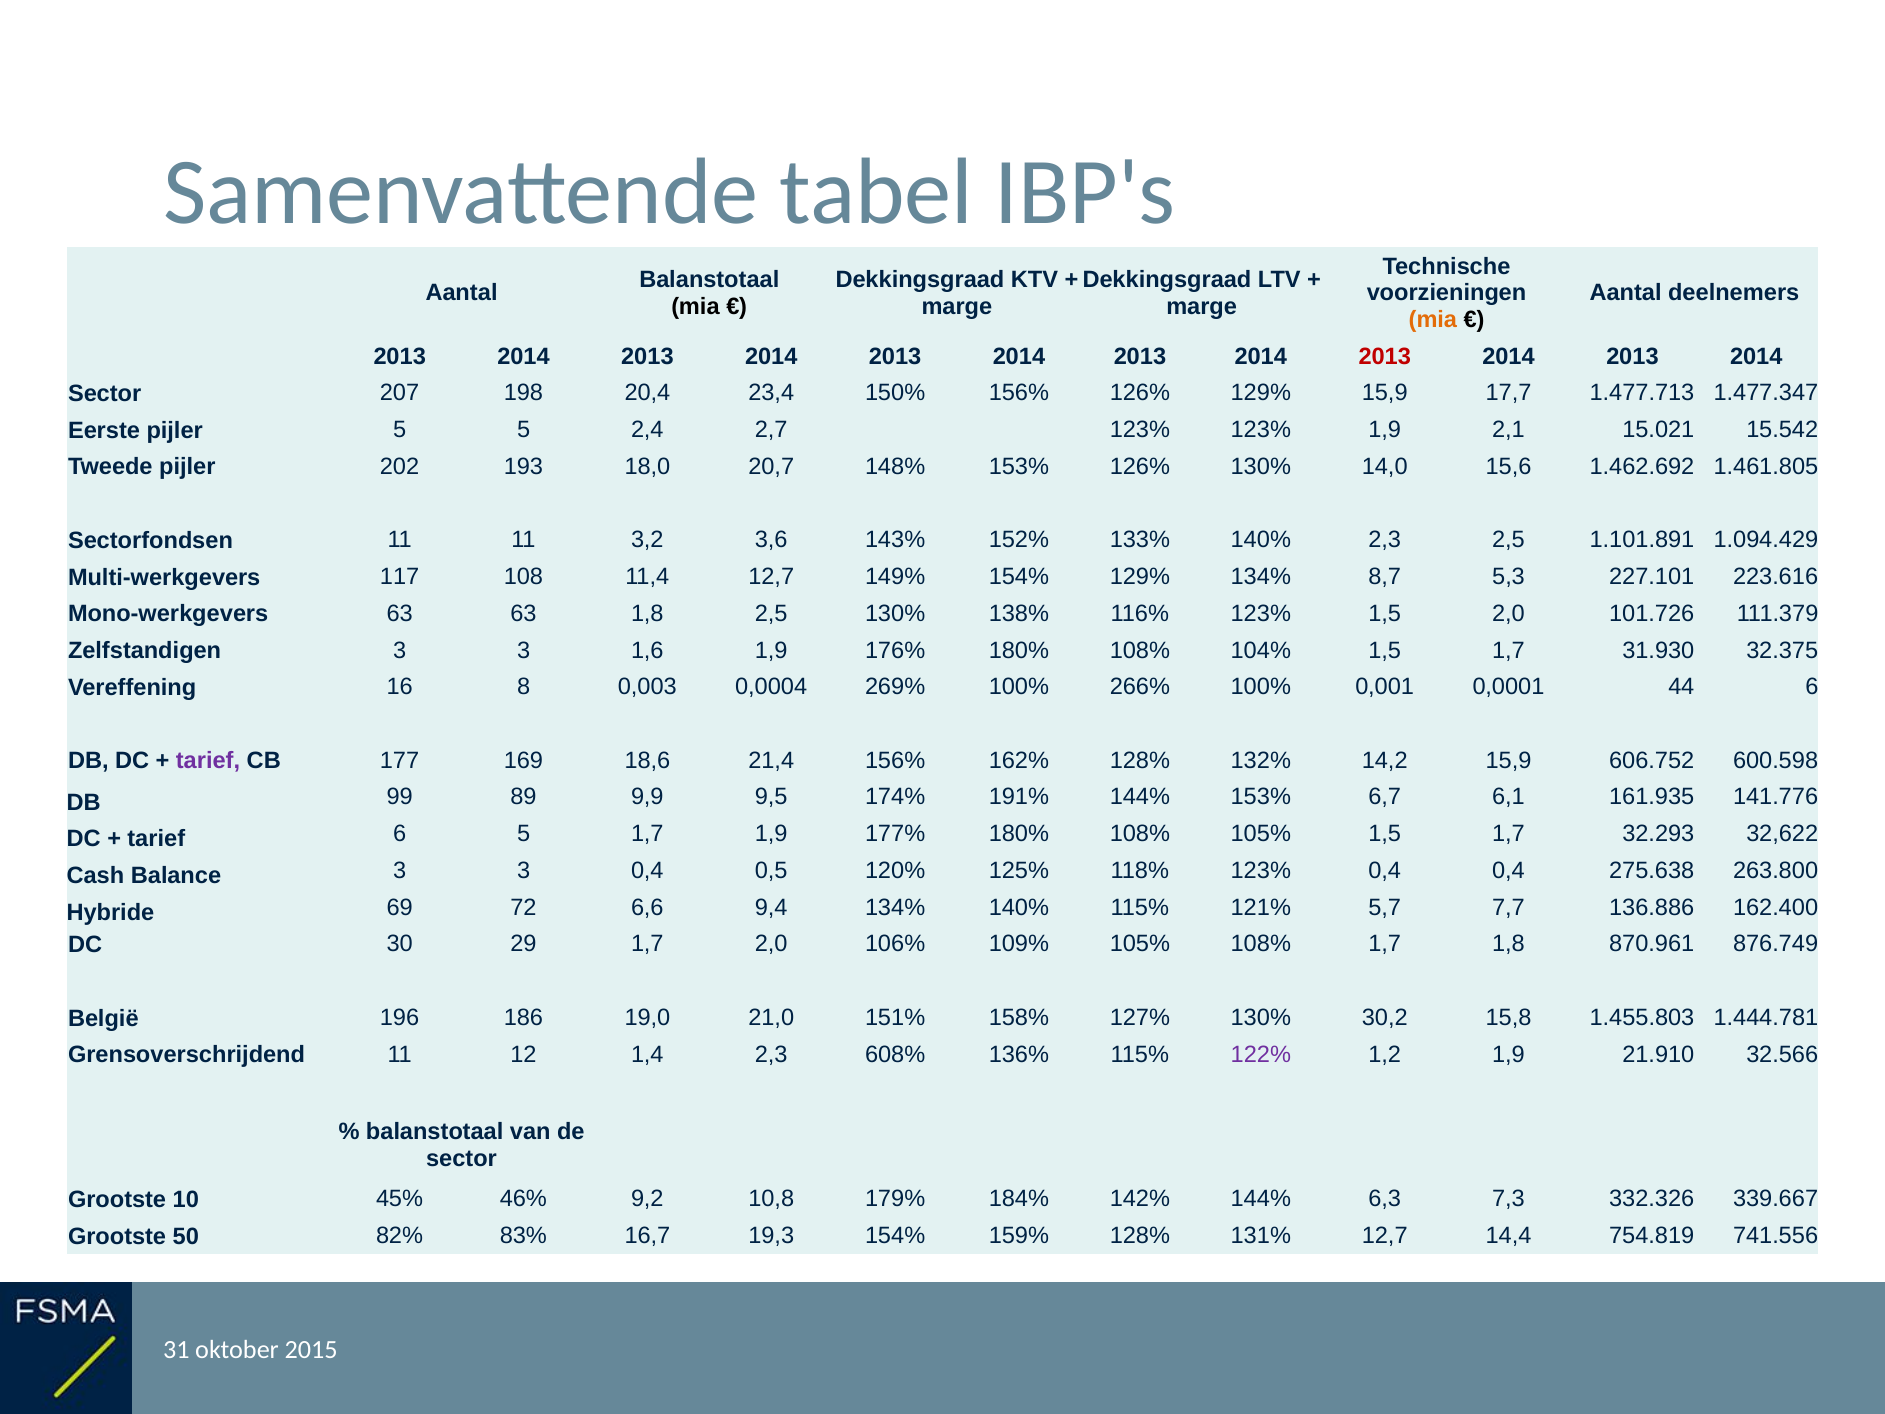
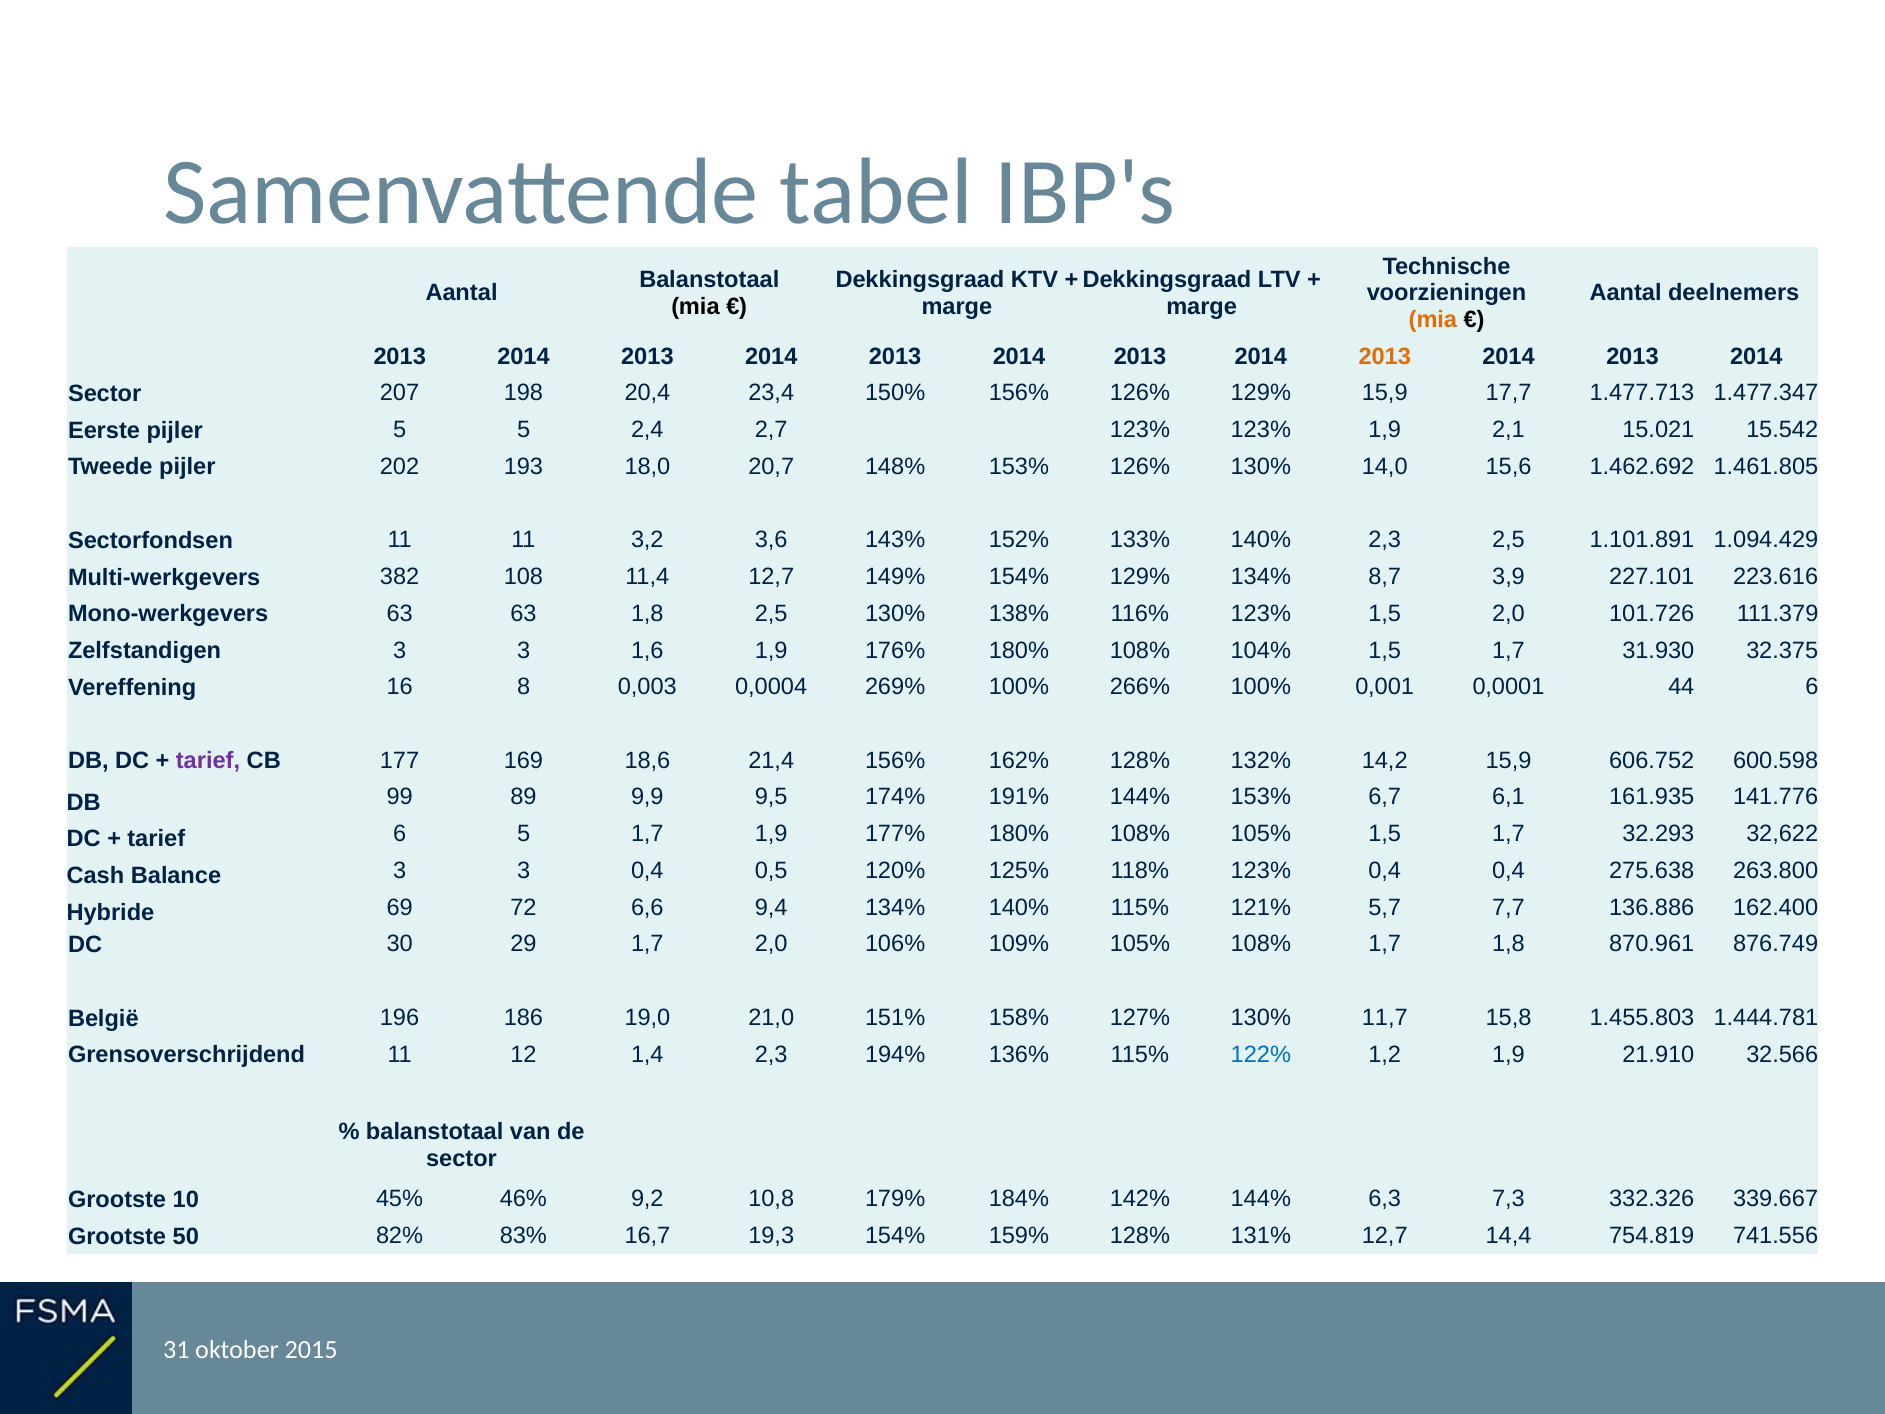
2013 colour: red -> orange (1385, 356)
117: 117 -> 382 (400, 577)
5,3: 5,3 -> 3,9 (1509, 577)
30,2: 30,2 -> 11,7 (1385, 1017)
608%: 608% -> 194% (895, 1054)
122% colour: purple -> blue (1261, 1054)
